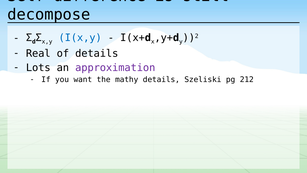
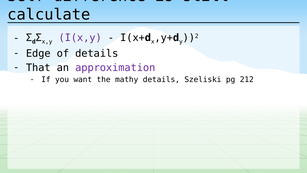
decompose: decompose -> calculate (49, 14)
I(x,y colour: blue -> purple (80, 38)
Real: Real -> Edge (38, 54)
Lots: Lots -> That (38, 68)
